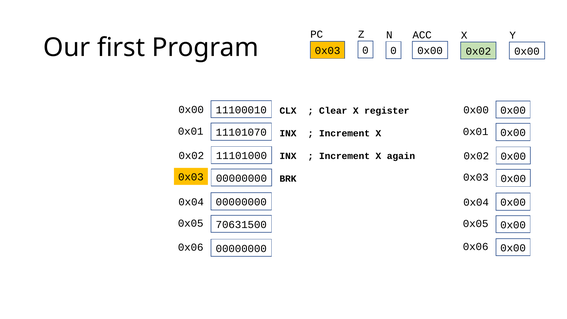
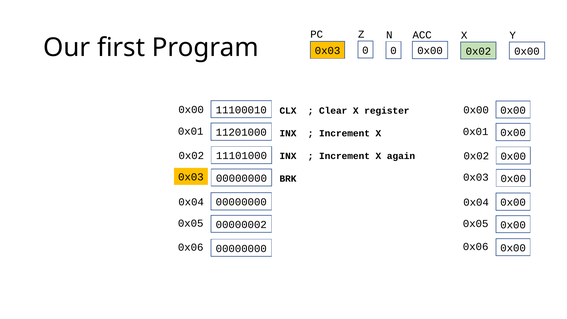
11101070: 11101070 -> 11201000 (241, 132)
70631500: 70631500 -> 00000002 (241, 225)
